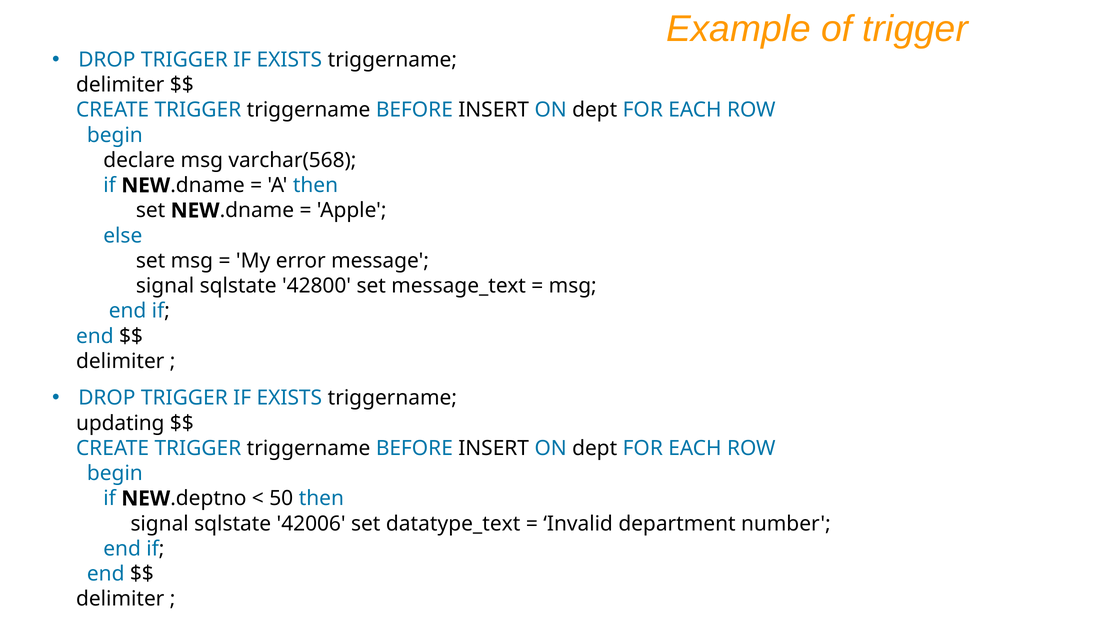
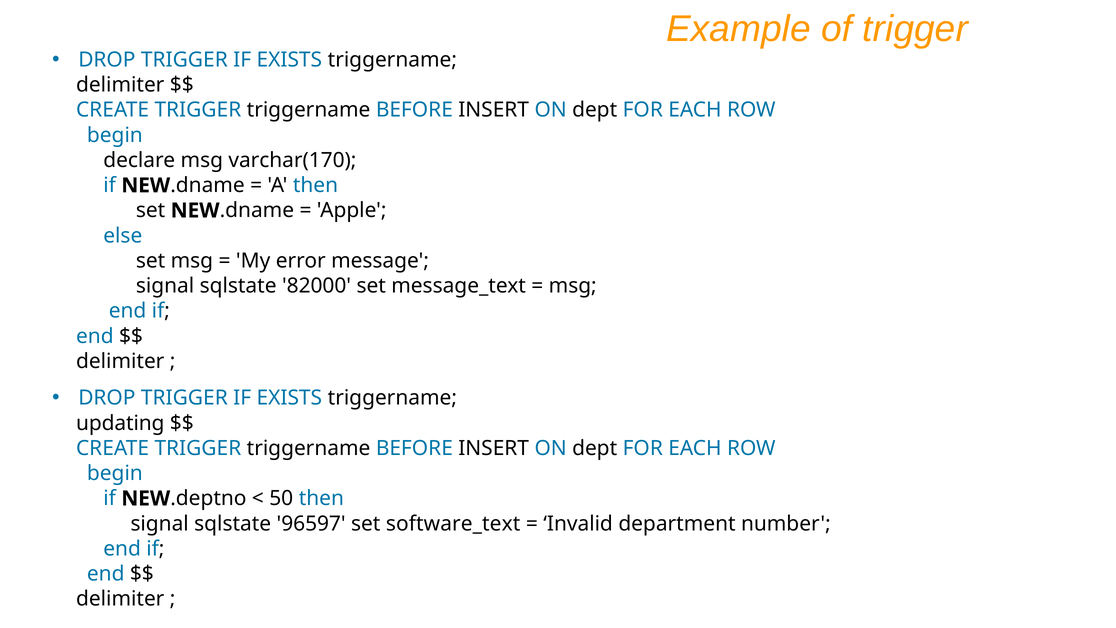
varchar(568: varchar(568 -> varchar(170 (292, 160)
42800: 42800 -> 82000 (317, 286)
42006: 42006 -> 96597 (311, 523)
datatype_text: datatype_text -> software_text (453, 523)
